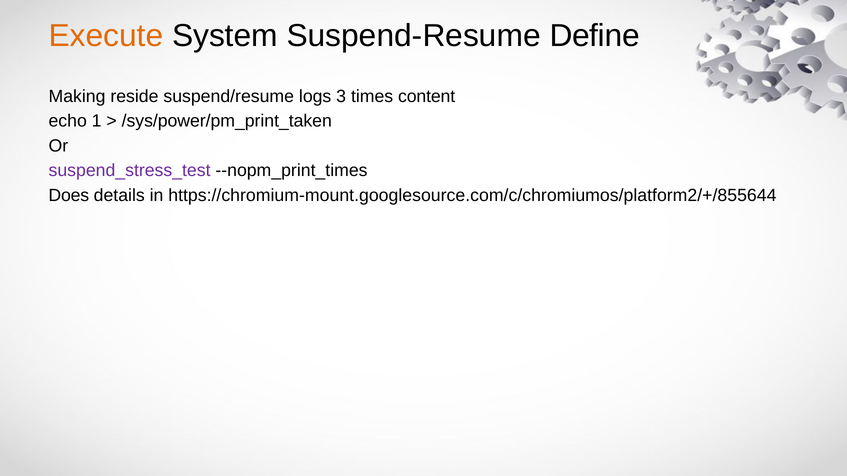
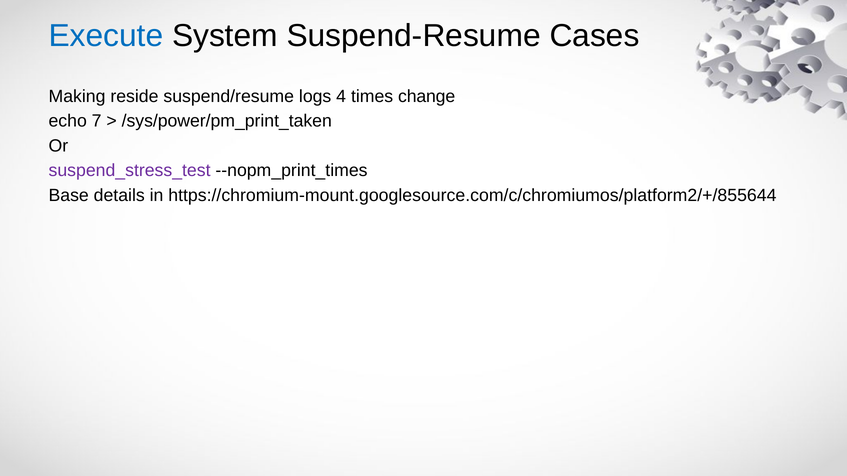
Execute colour: orange -> blue (106, 36)
Define: Define -> Cases (594, 36)
3: 3 -> 4 (341, 97)
content: content -> change (427, 97)
1: 1 -> 7 (97, 121)
Does: Does -> Base (69, 195)
